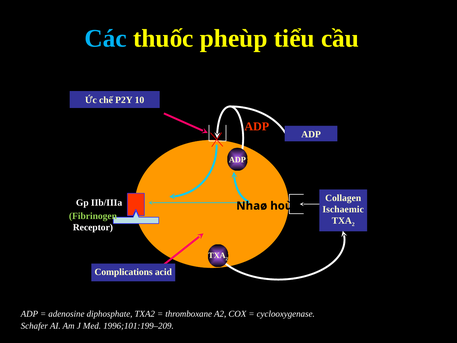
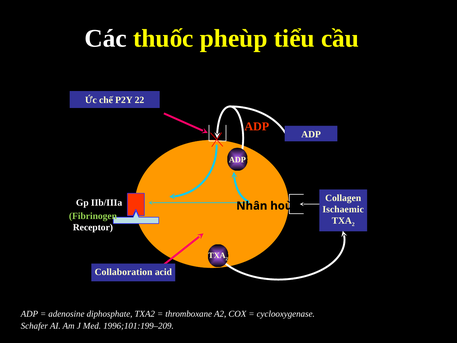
Các colour: light blue -> white (106, 38)
10: 10 -> 22 (139, 100)
Nhaø: Nhaø -> Nhân (252, 206)
Complications: Complications -> Collaboration (124, 272)
